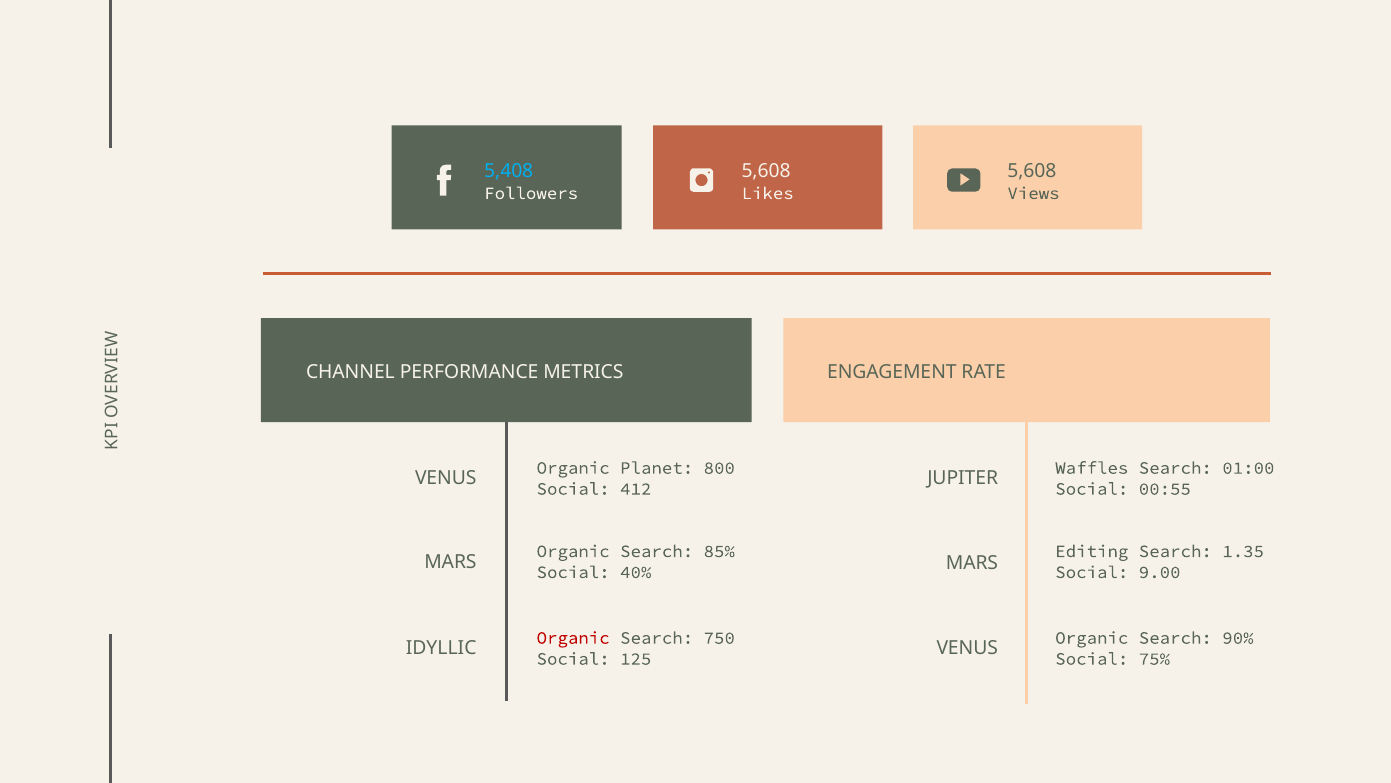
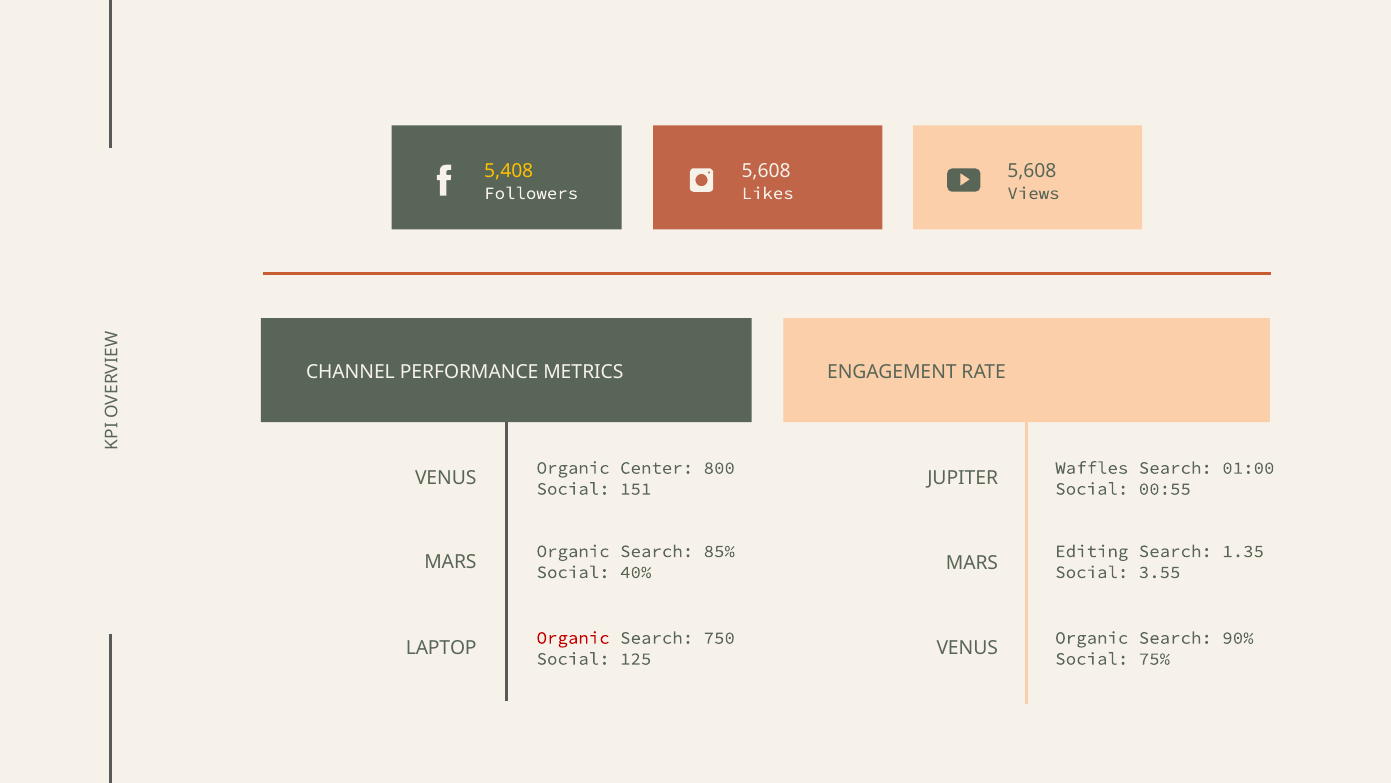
5,408 colour: light blue -> yellow (509, 171)
Planet: Planet -> Center (657, 468)
412: 412 -> 151 (636, 489)
9.00: 9.00 -> 3.55 (1160, 572)
IDYLLIC: IDYLLIC -> LAPTOP (441, 648)
